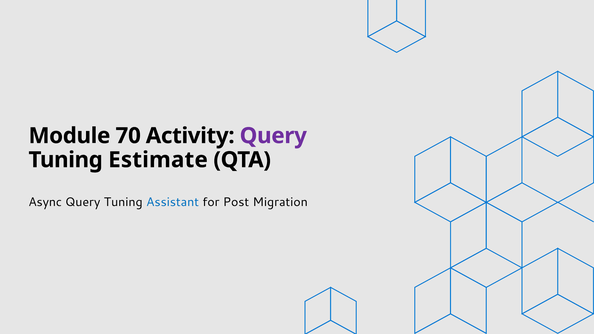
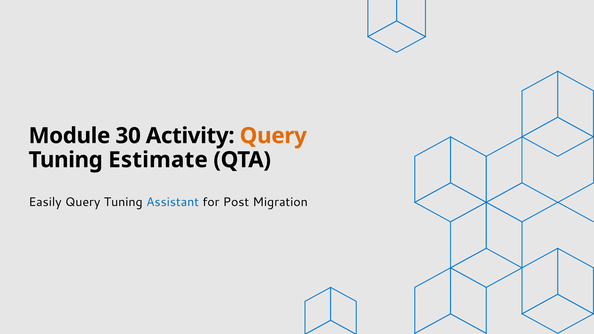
70: 70 -> 30 (128, 136)
Query colour: purple -> orange (273, 136)
Async: Async -> Easily (45, 202)
